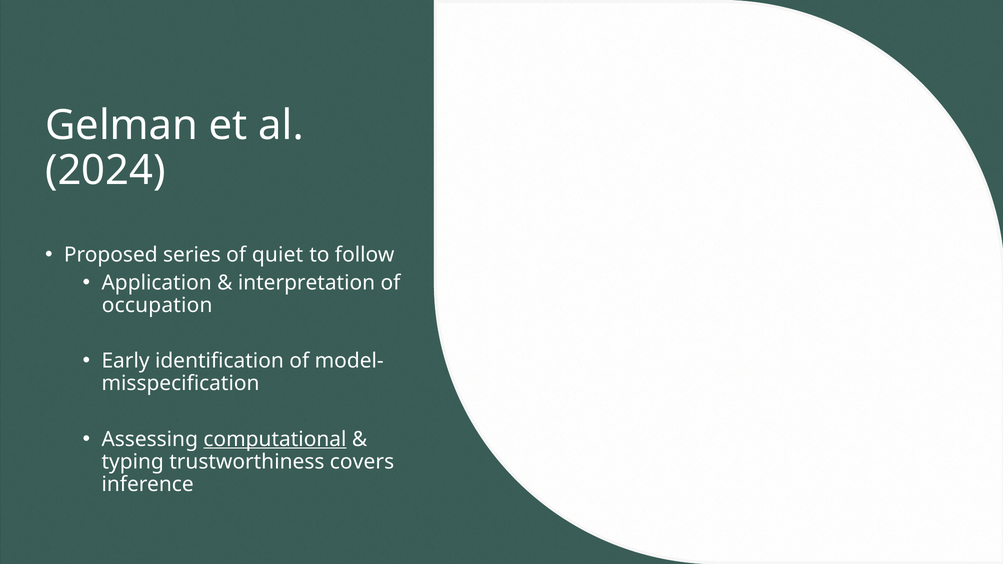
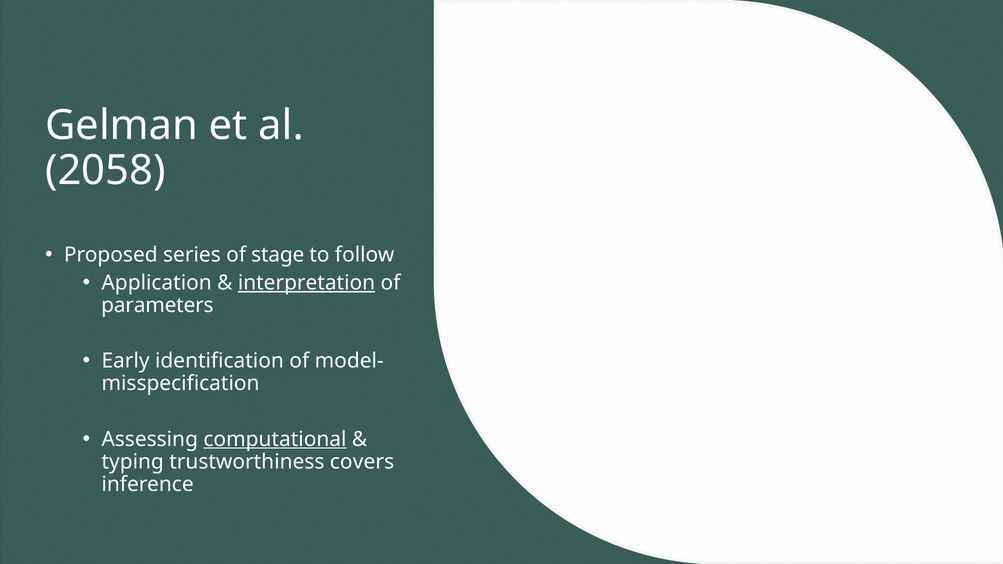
2024: 2024 -> 2058 (105, 171)
quiet: quiet -> stage (278, 255)
interpretation underline: none -> present (307, 283)
occupation: occupation -> parameters (157, 305)
